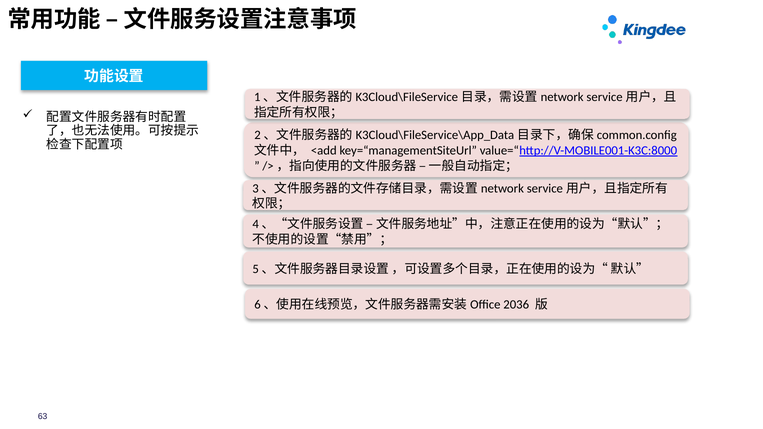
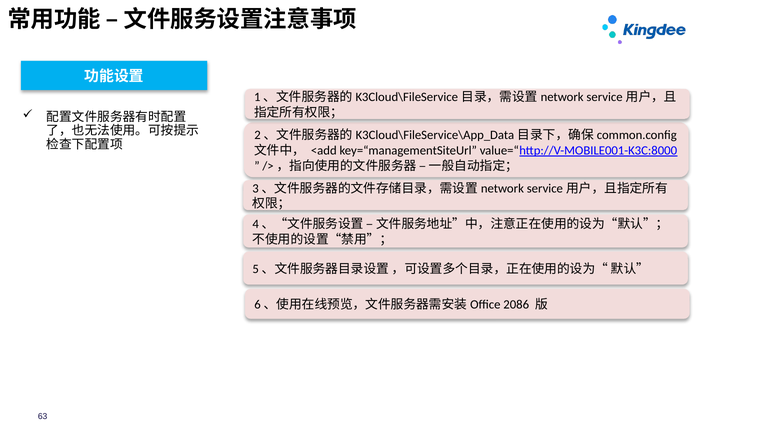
2036: 2036 -> 2086 (516, 305)
